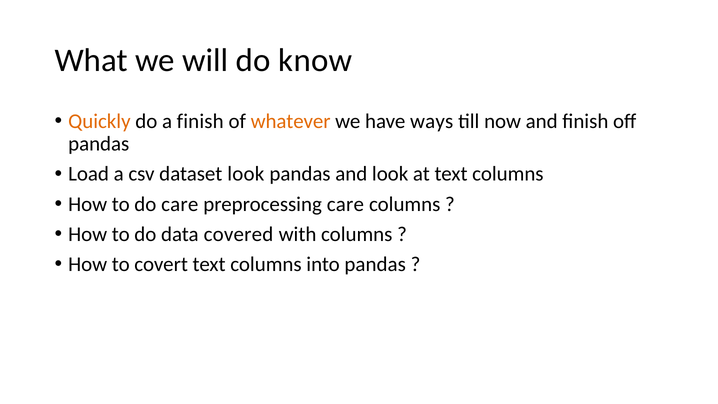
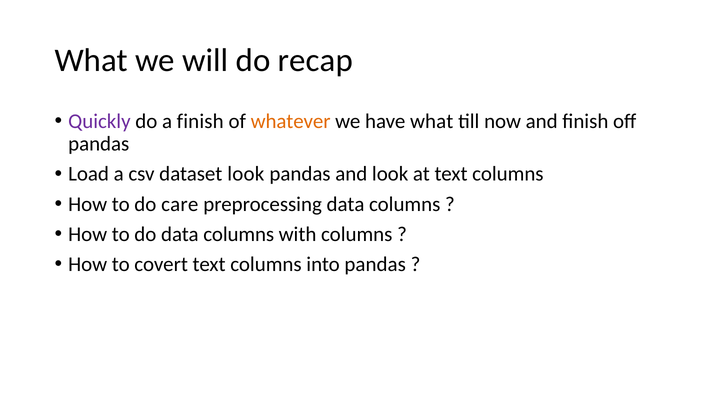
know: know -> recap (315, 60)
Quickly colour: orange -> purple (99, 121)
have ways: ways -> what (432, 121)
preprocessing care: care -> data (346, 204)
do data covered: covered -> columns (239, 234)
